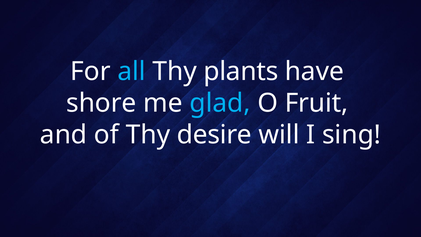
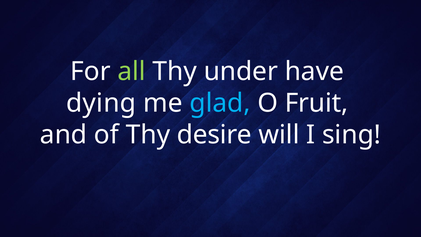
all colour: light blue -> light green (132, 72)
plants: plants -> under (241, 72)
shore: shore -> dying (101, 103)
